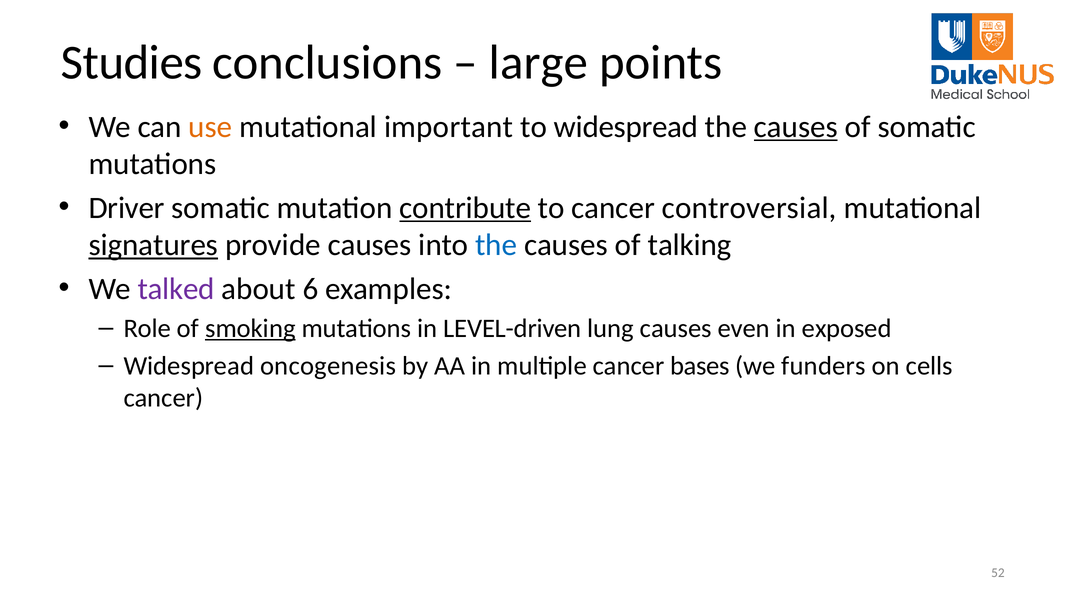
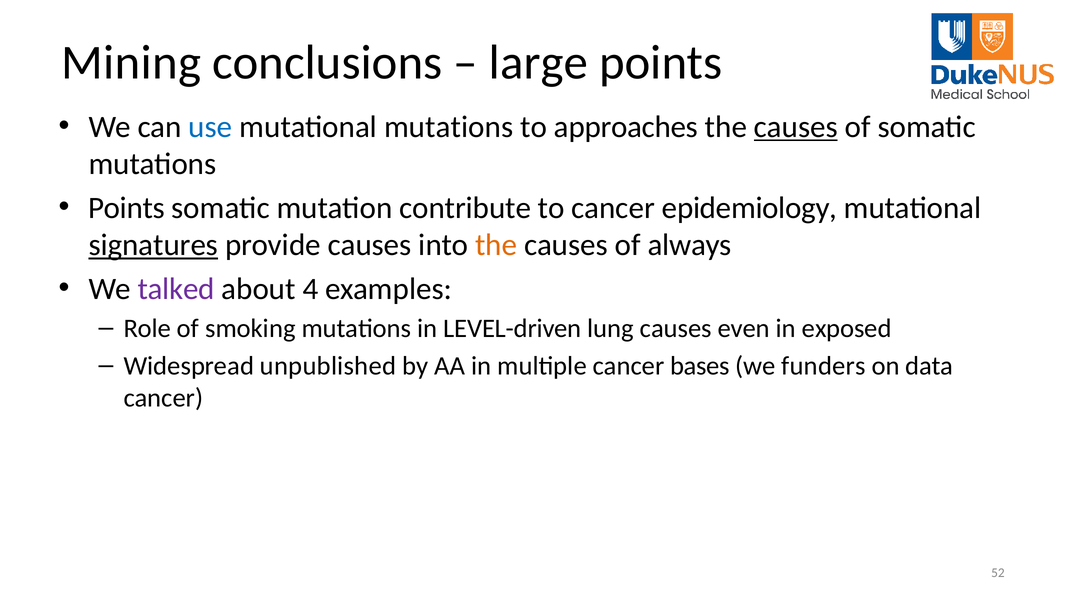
Studies: Studies -> Mining (131, 63)
use colour: orange -> blue (210, 127)
mutational important: important -> mutations (449, 127)
to widespread: widespread -> approaches (626, 127)
Driver: Driver -> Points (127, 208)
contribute underline: present -> none (465, 208)
controversial: controversial -> epidemiology (749, 208)
the colour: blue -> orange (496, 245)
talking: talking -> always (690, 245)
6: 6 -> 4 (310, 289)
smoking underline: present -> none (250, 328)
oncogenesis: oncogenesis -> unpublished (328, 366)
cells: cells -> data (929, 366)
